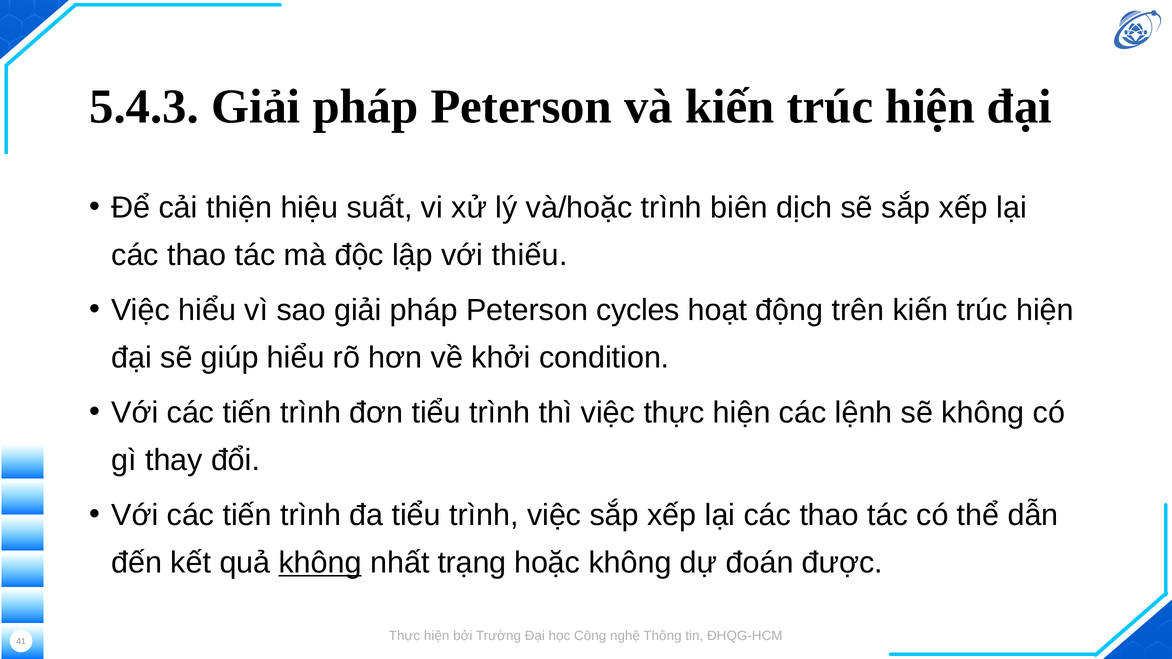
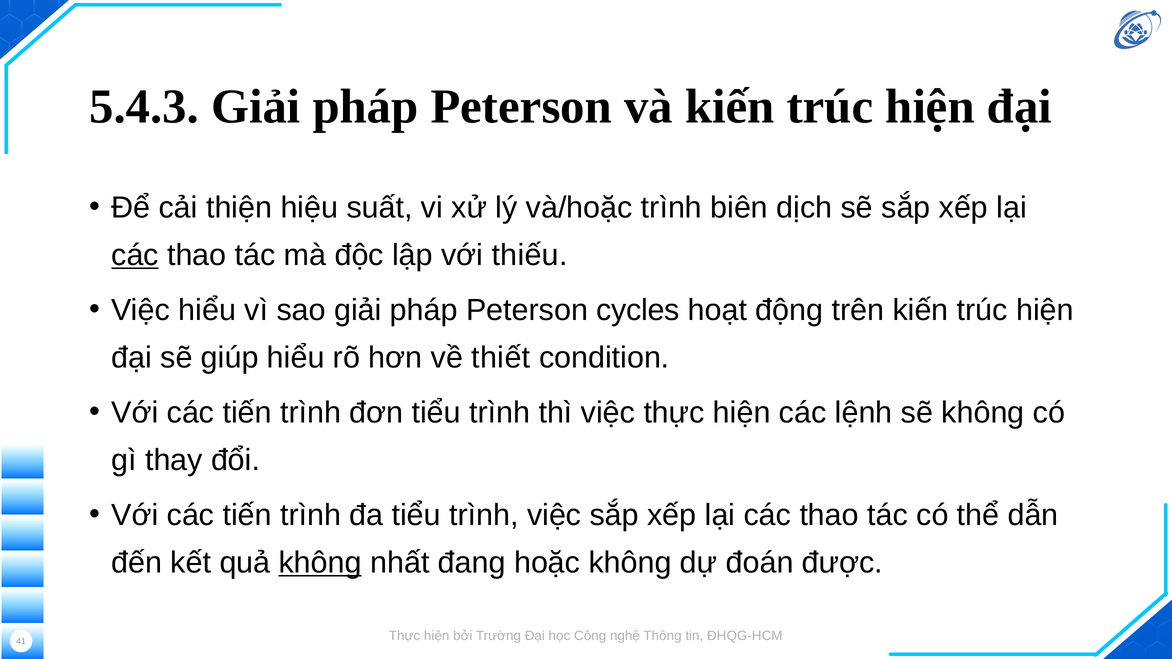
các underline: none -> present (135, 255)
khởi: khởi -> thiết (501, 358)
trạng: trạng -> đang (472, 563)
